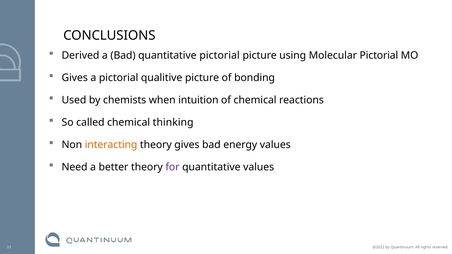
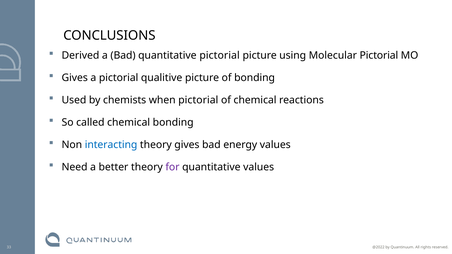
when intuition: intuition -> pictorial (198, 100)
chemical thinking: thinking -> bonding (173, 122)
interacting colour: orange -> blue (111, 145)
